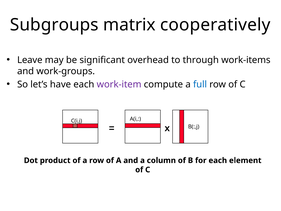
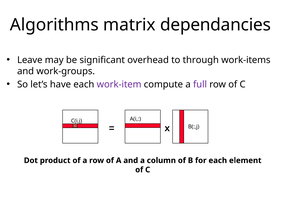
Subgroups: Subgroups -> Algorithms (54, 25)
cooperatively: cooperatively -> dependancies (215, 25)
full colour: blue -> purple (200, 84)
